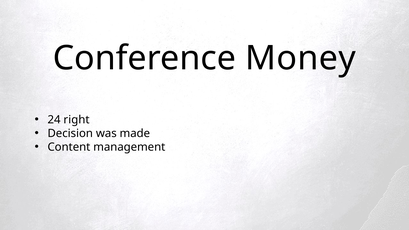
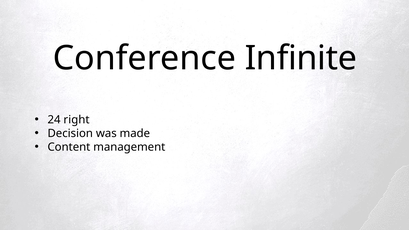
Money: Money -> Infinite (301, 58)
